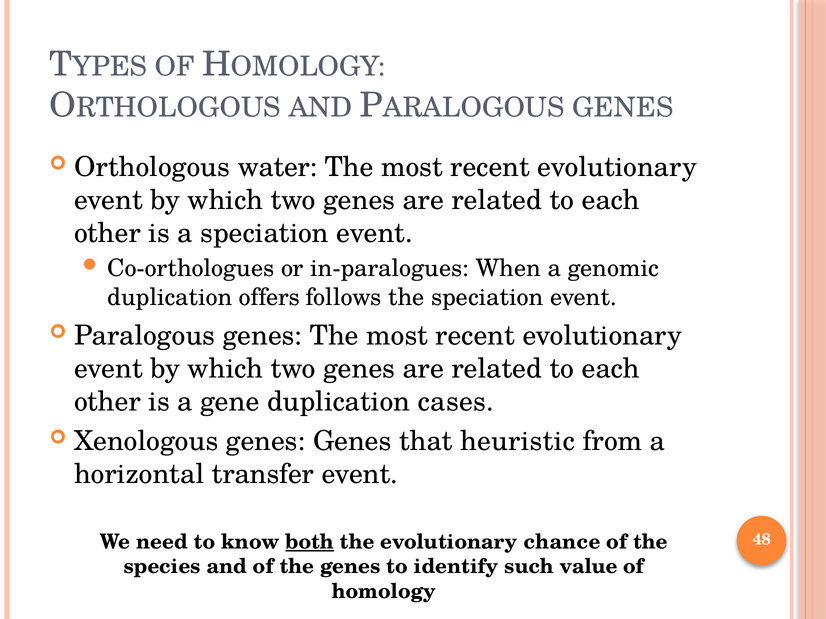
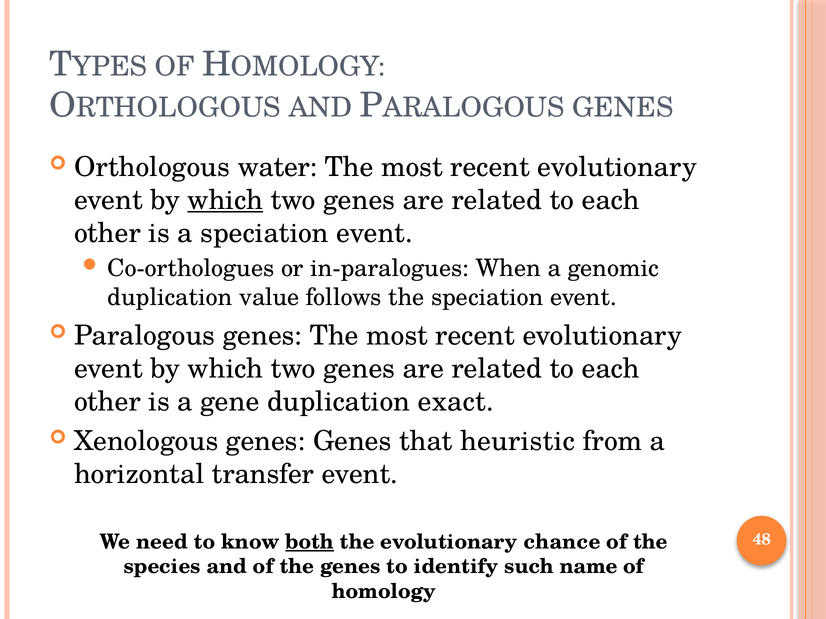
which underline: none -> present (225, 200)
offers: offers -> value (269, 298)
cases: cases -> exact (456, 402)
value: value -> name (589, 567)
